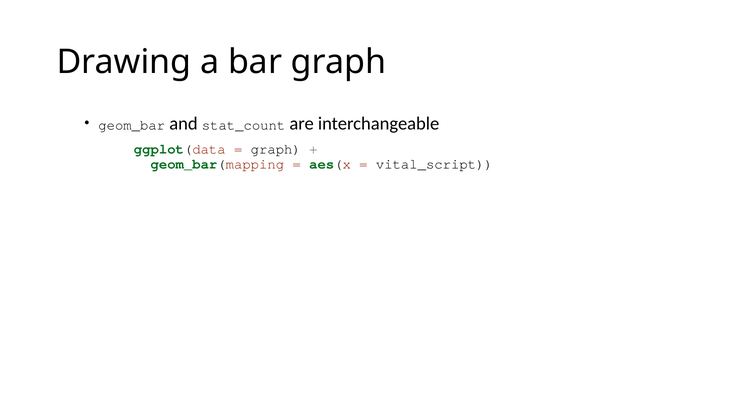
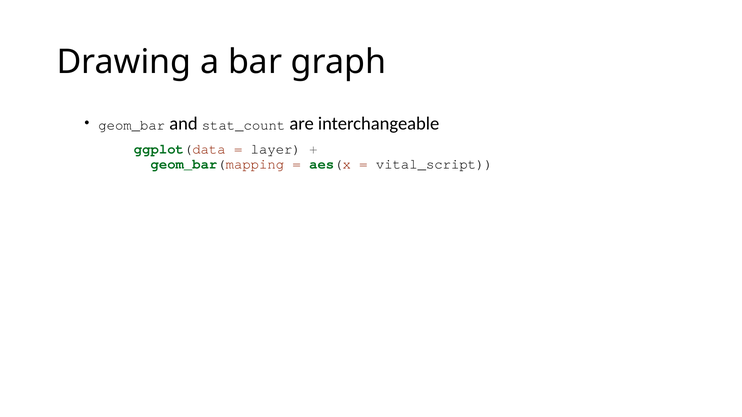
graph: graph -> layer (276, 149)
